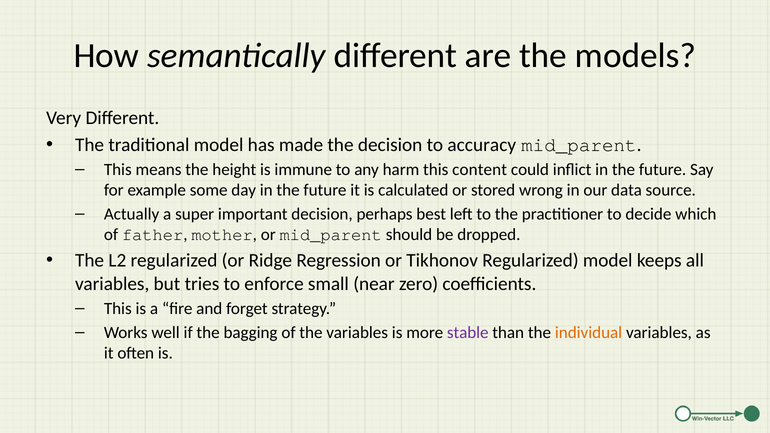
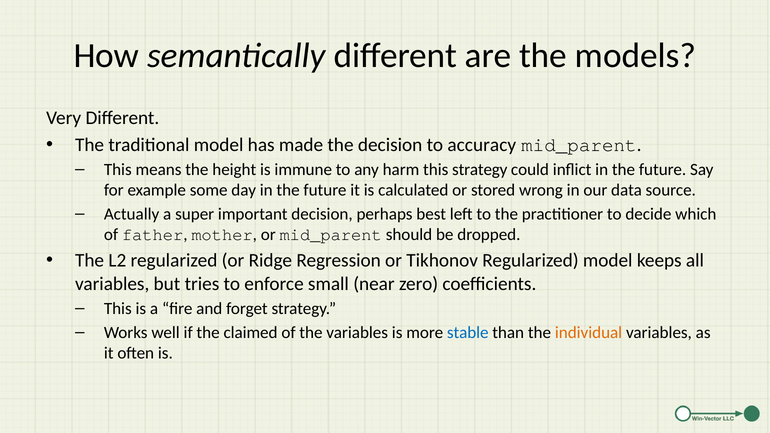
this content: content -> strategy (480, 170)
bagging: bagging -> claimed (251, 333)
stable colour: purple -> blue (468, 333)
